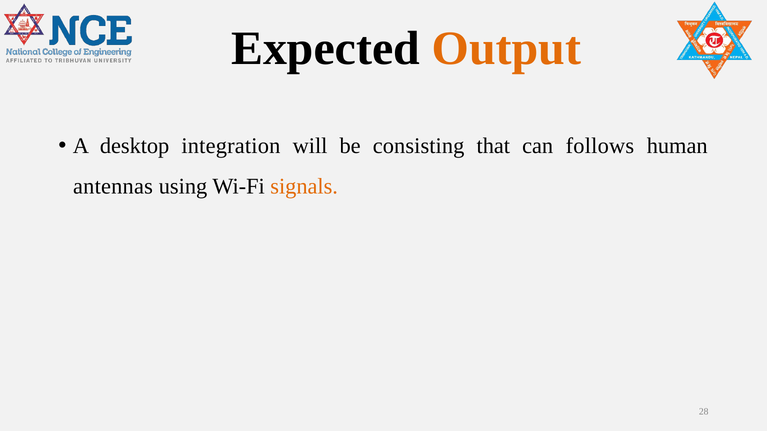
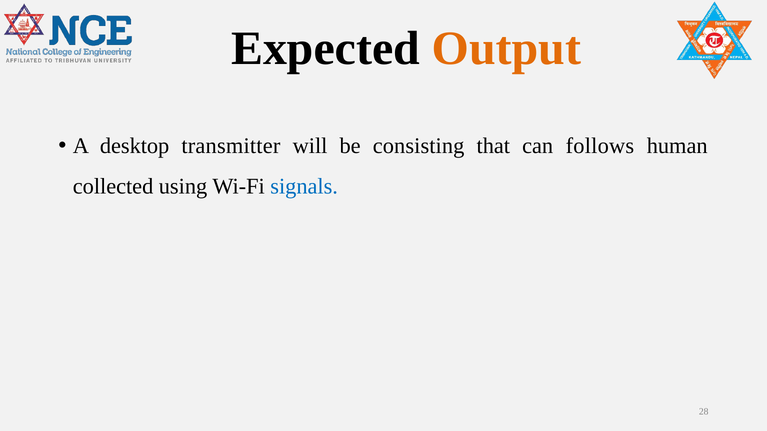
integration: integration -> transmitter (231, 146)
antennas: antennas -> collected (113, 186)
signals colour: orange -> blue (304, 186)
